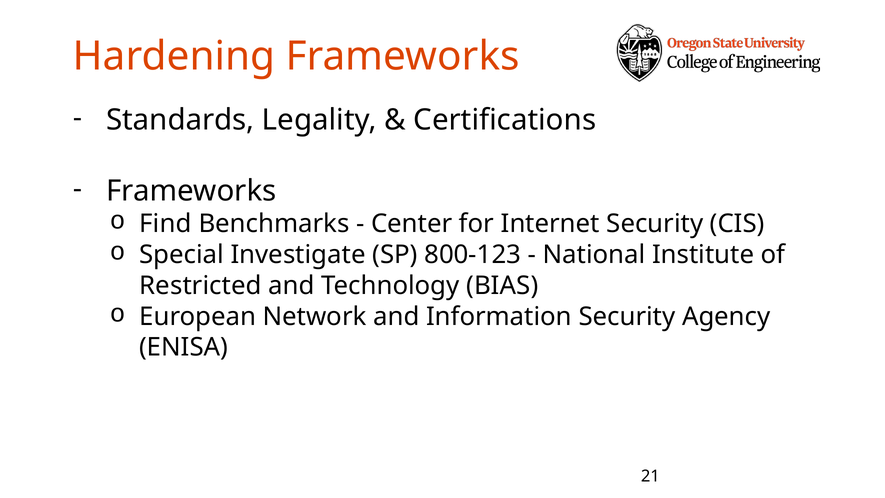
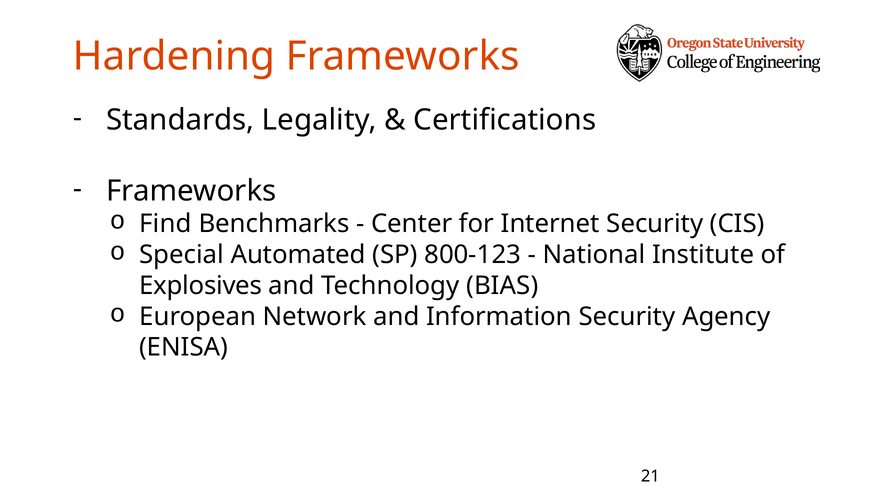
Investigate: Investigate -> Automated (298, 255)
Restricted: Restricted -> Explosives (201, 286)
